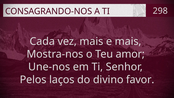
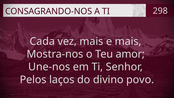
favor: favor -> povo (140, 80)
